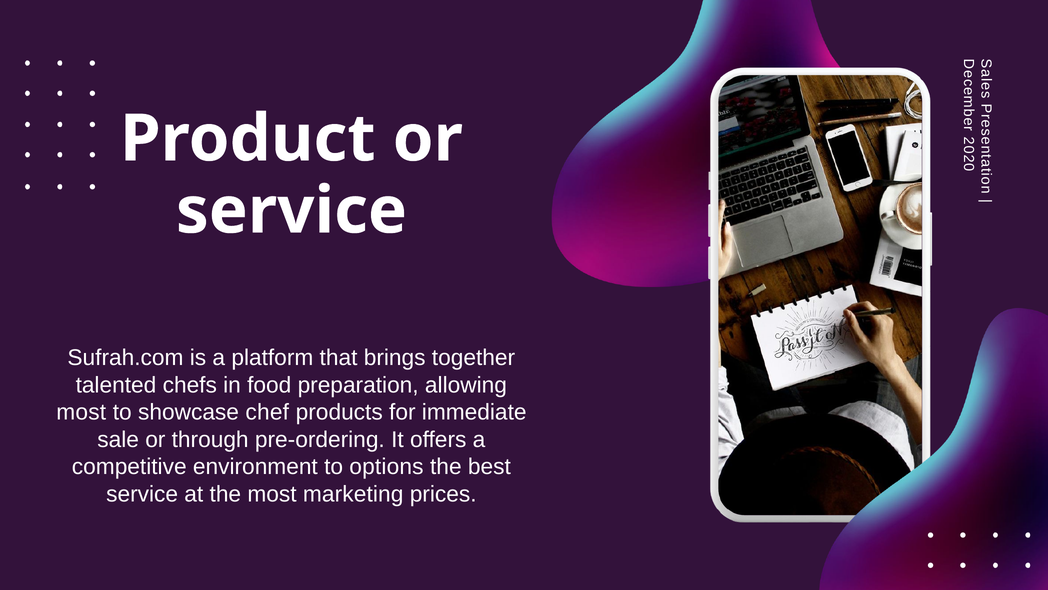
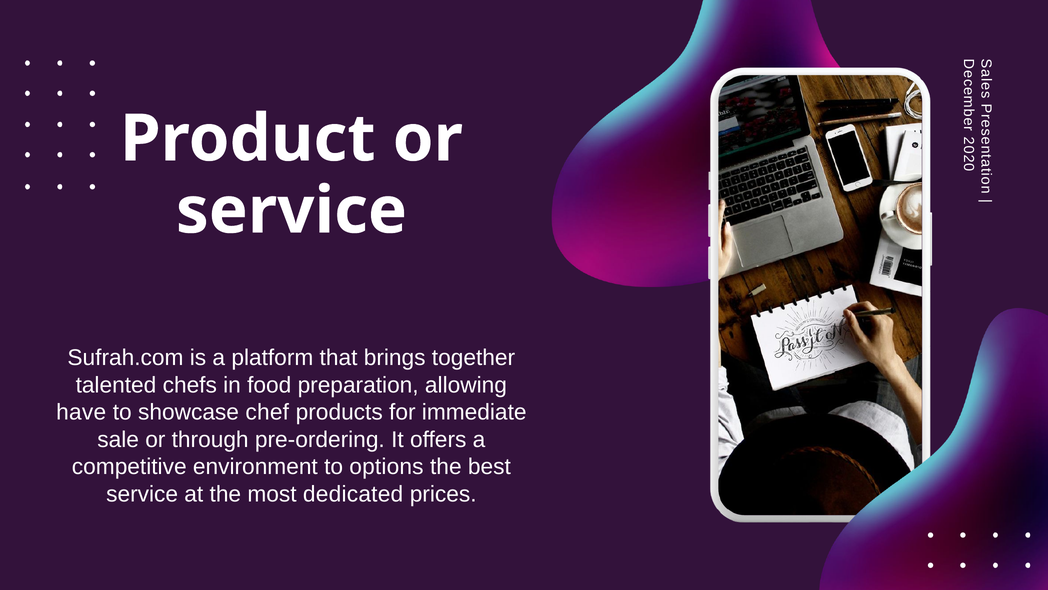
most: most -> have (81, 412)
marketing: marketing -> dedicated (353, 494)
